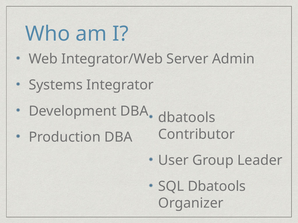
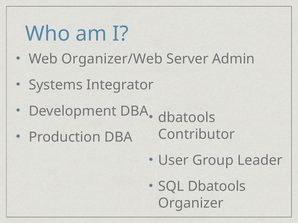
Integrator/Web: Integrator/Web -> Organizer/Web (112, 59)
